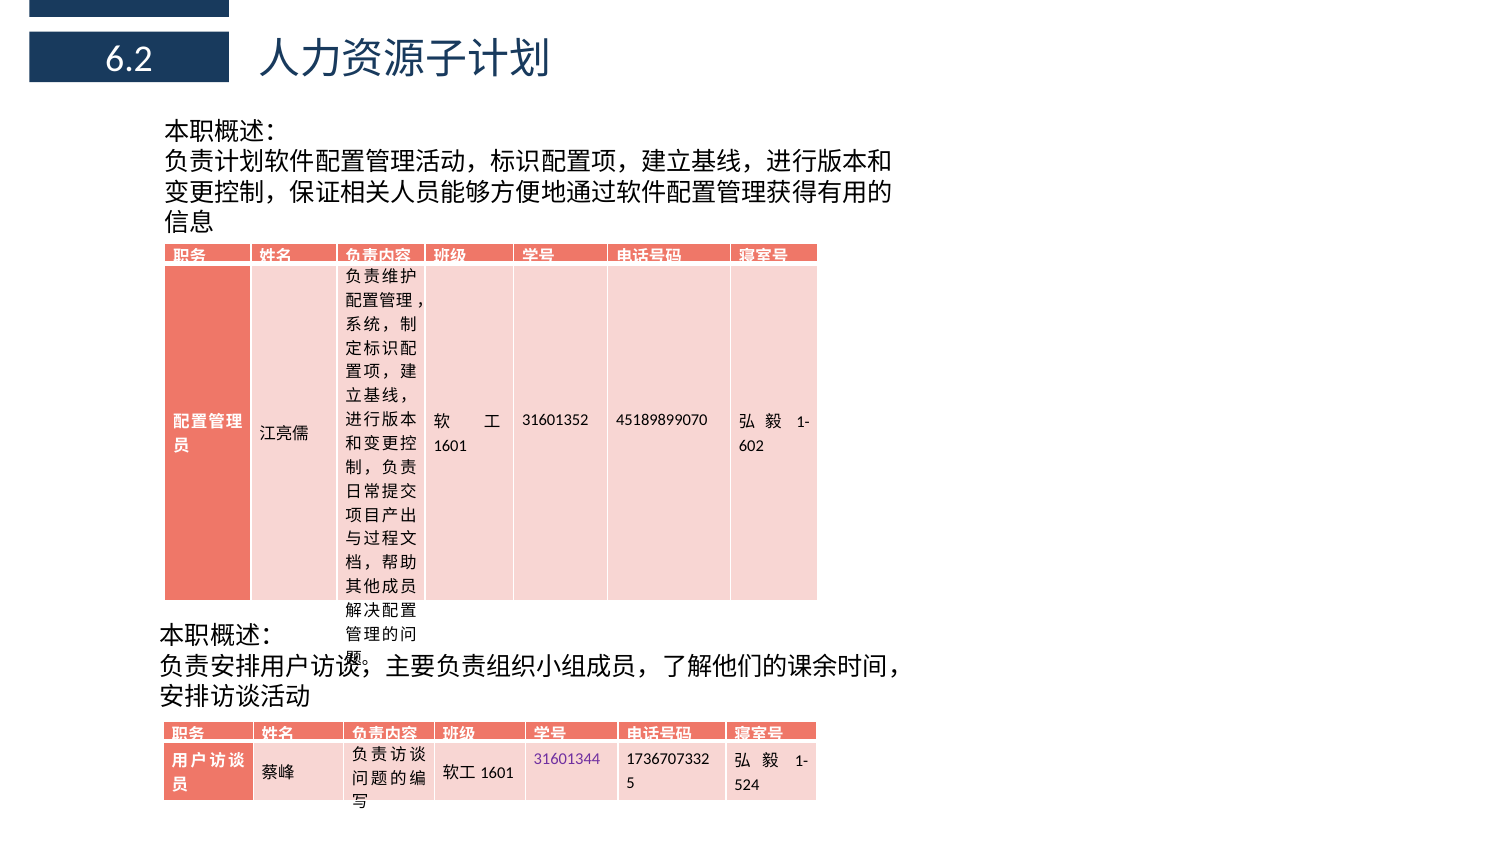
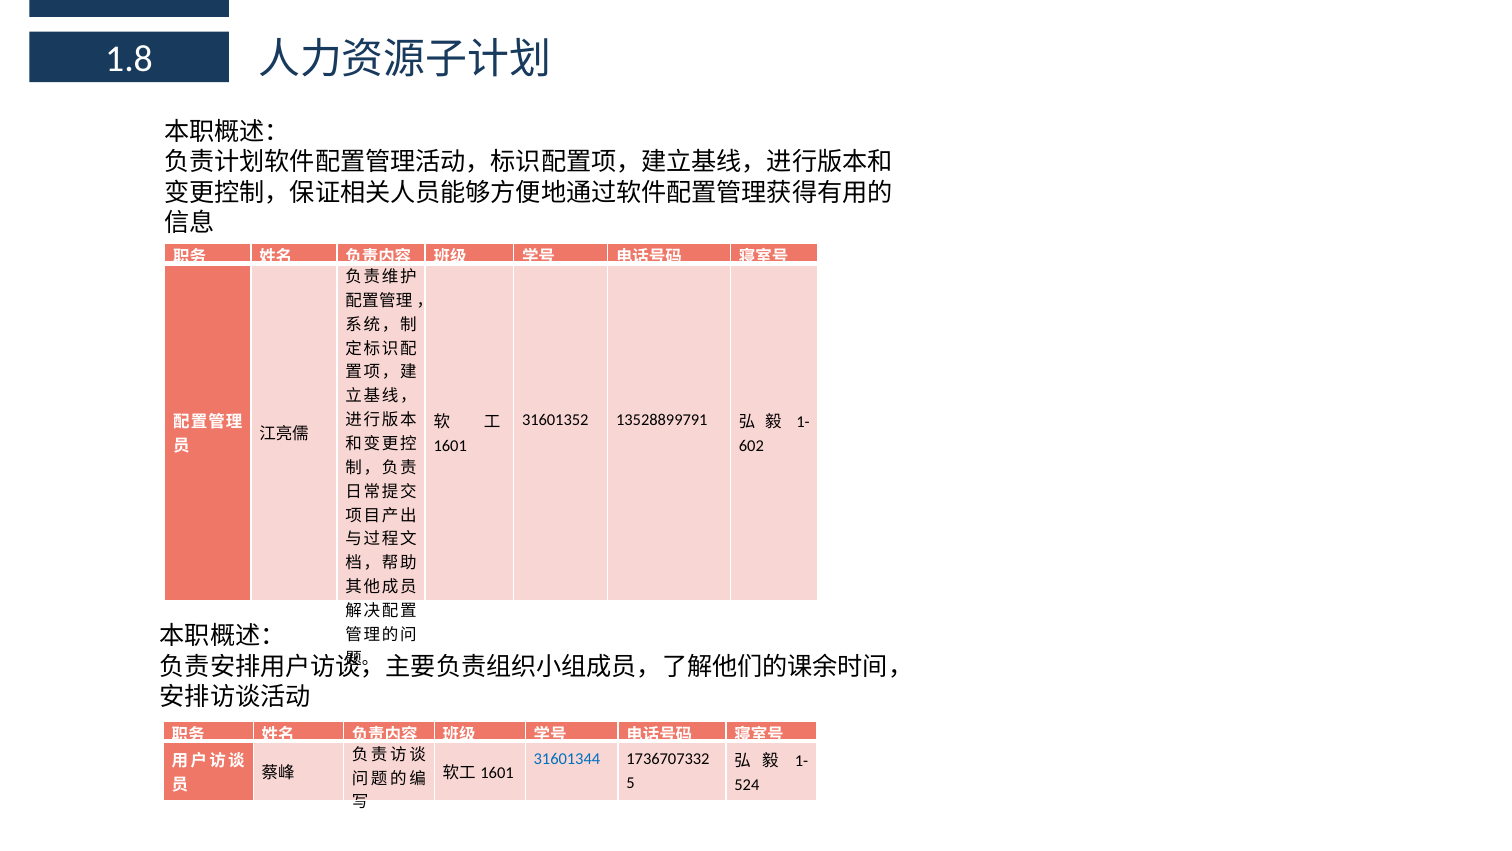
6.2: 6.2 -> 1.8 (129, 59)
45189899070: 45189899070 -> 13528899791 (662, 420)
31601344 colour: purple -> blue (567, 759)
